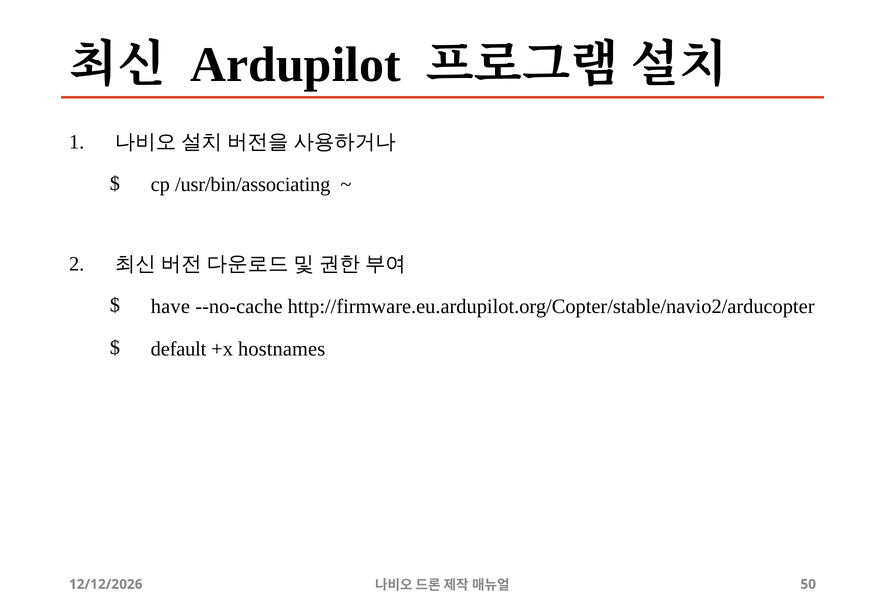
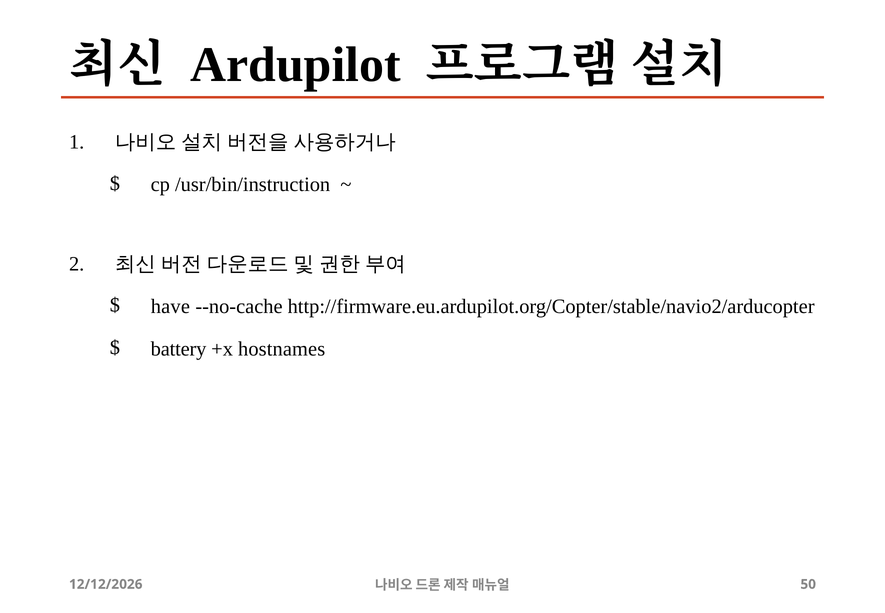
/usr/bin/associating: /usr/bin/associating -> /usr/bin/instruction (253, 185)
default: default -> battery (179, 349)
